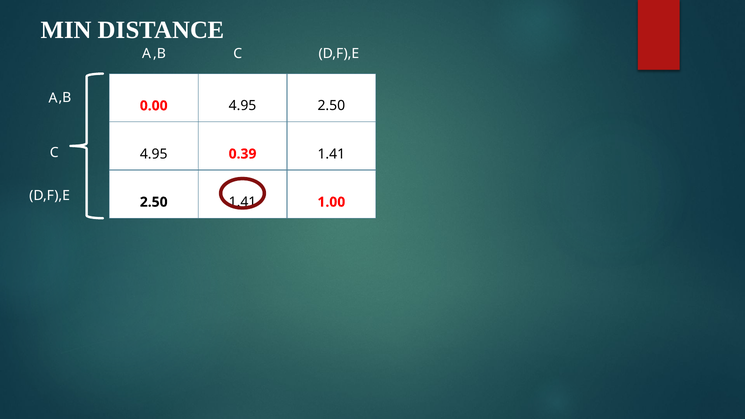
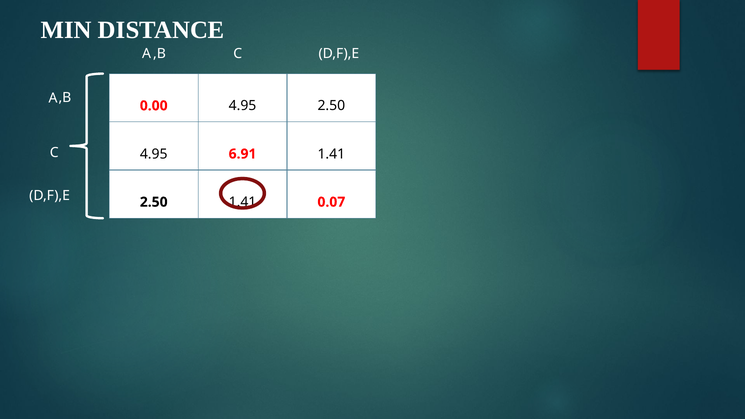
0.39: 0.39 -> 6.91 (243, 154)
1.00: 1.00 -> 0.07 (331, 202)
